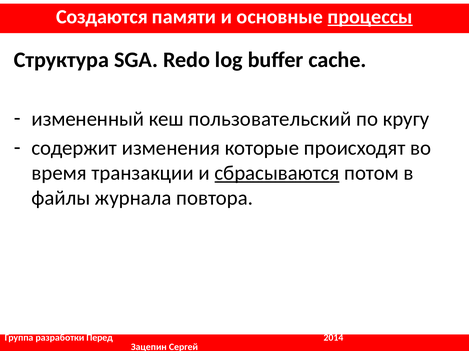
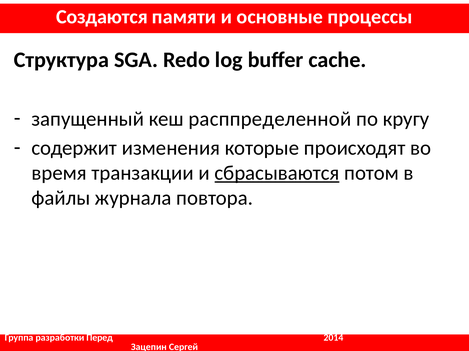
процессы underline: present -> none (370, 17)
измененный: измененный -> запущенный (88, 119)
пользовательский: пользовательский -> расппределенной (270, 119)
